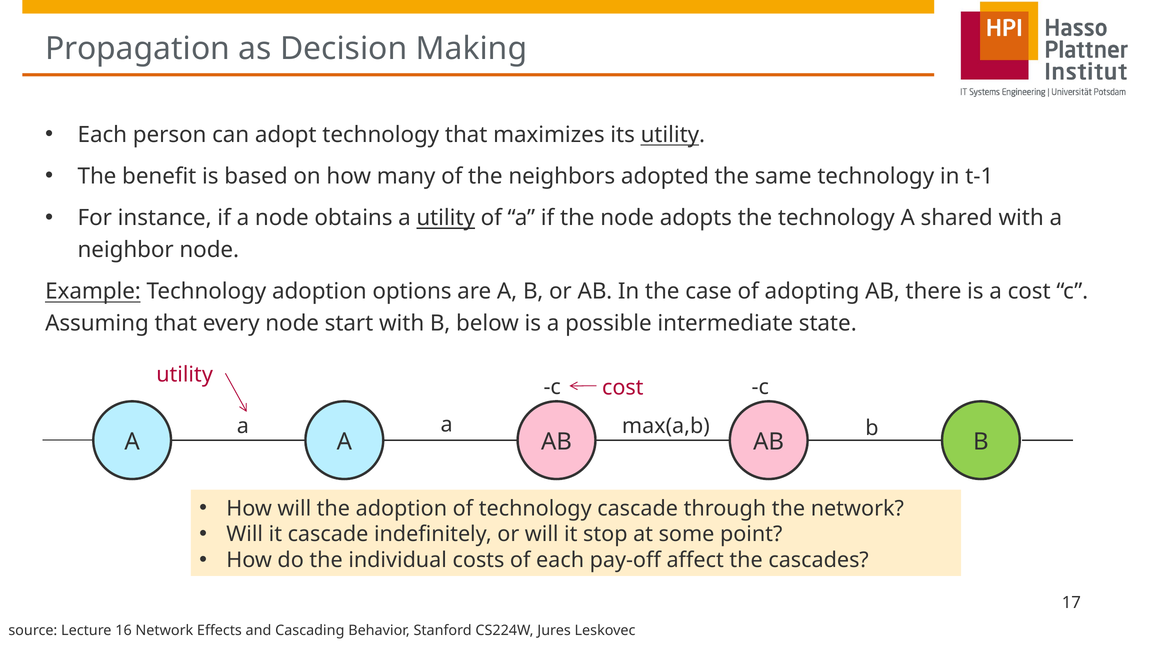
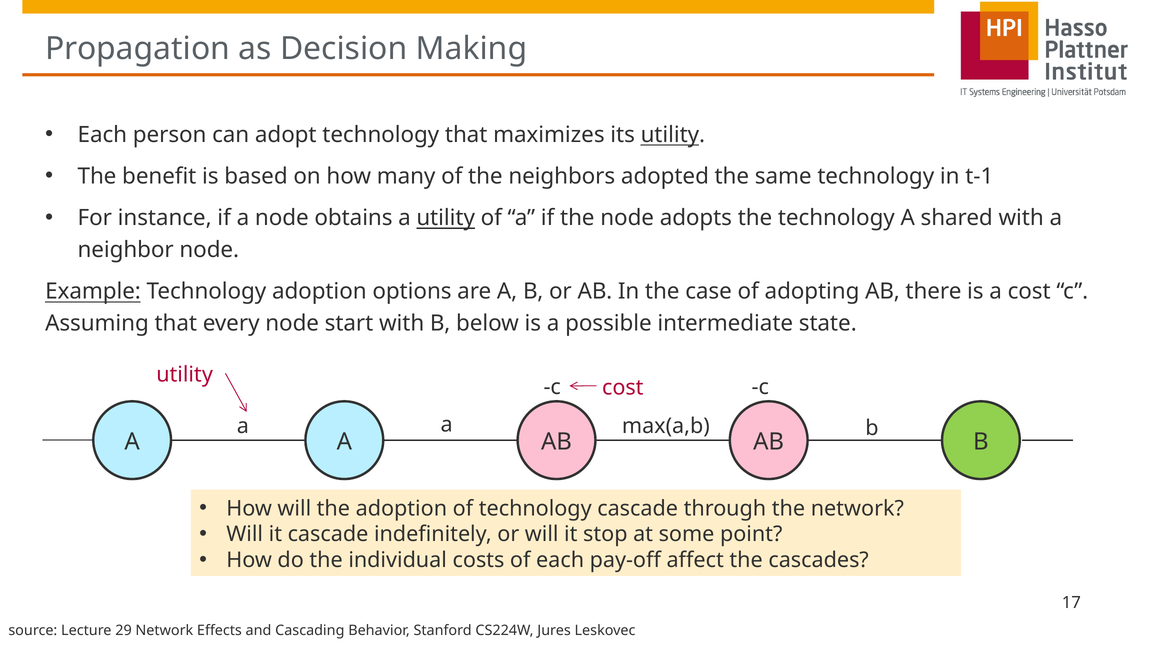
16: 16 -> 29 (124, 630)
